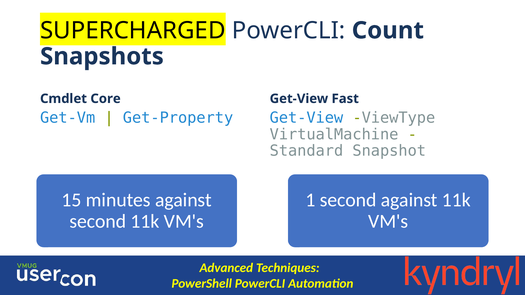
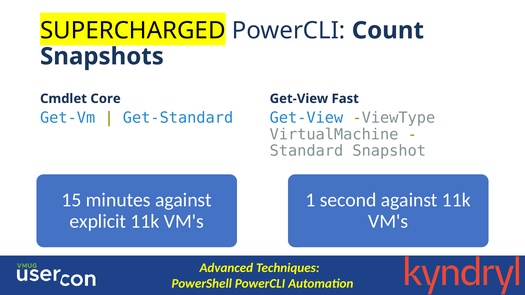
Get-Property: Get-Property -> Get-Standard (178, 118)
second: second -> explicit (98, 222)
